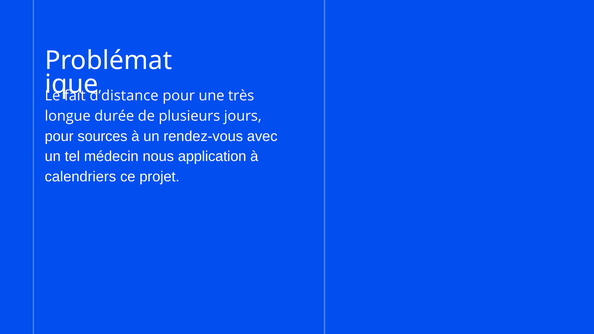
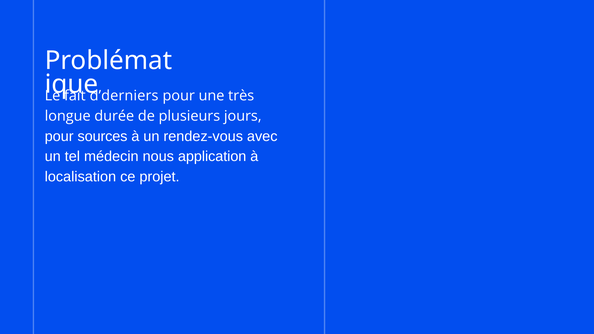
d’distance: d’distance -> d’derniers (124, 96)
calendriers: calendriers -> localisation (80, 177)
